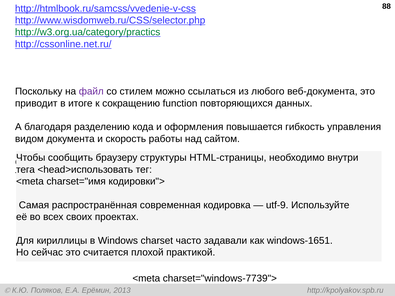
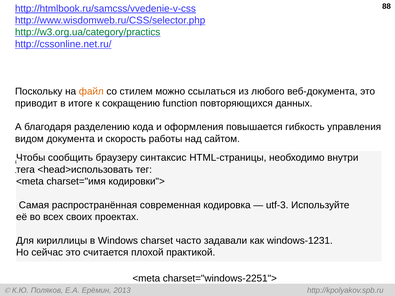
файл colour: purple -> orange (91, 91)
структуры: структуры -> синтаксис (163, 158)
utf-9: utf-9 -> utf-3 (277, 205)
windows-1651: windows-1651 -> windows-1231 (300, 241)
charset="windows-7739">: charset="windows-7739"> -> charset="windows-2251"> (220, 278)
